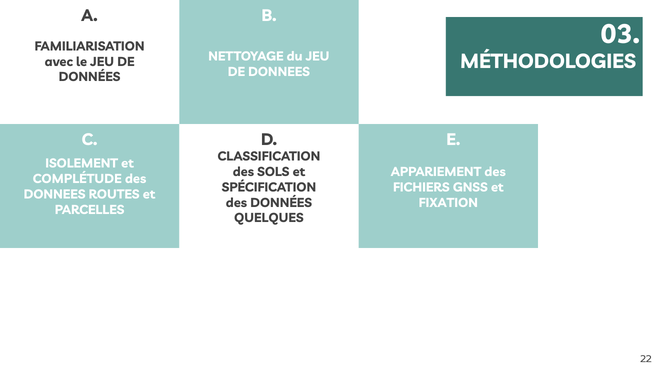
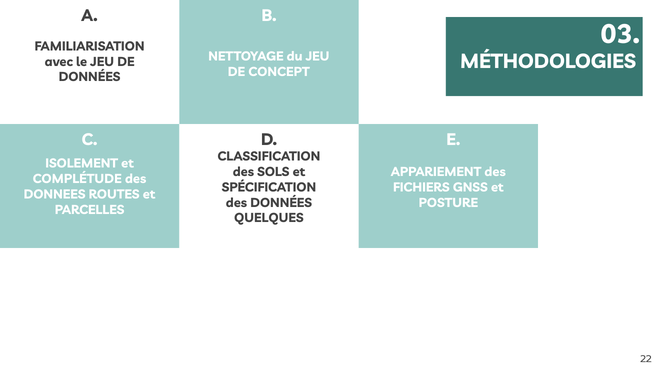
DE DONNEES: DONNEES -> CONCEPT (279, 72)
FIXATION: FIXATION -> POSTURE (448, 203)
